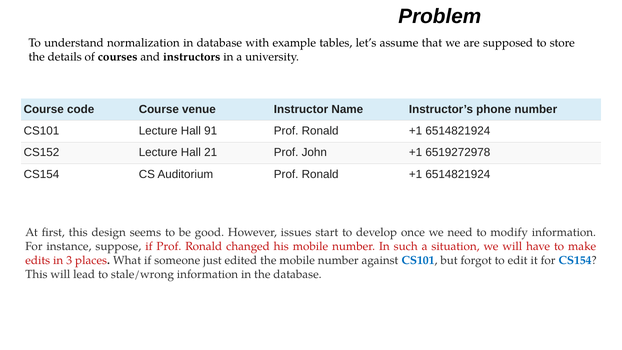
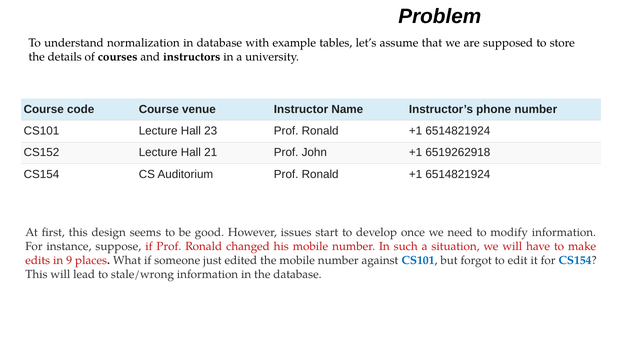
91: 91 -> 23 (211, 131)
6519272978: 6519272978 -> 6519262918 (458, 153)
3: 3 -> 9 (69, 260)
